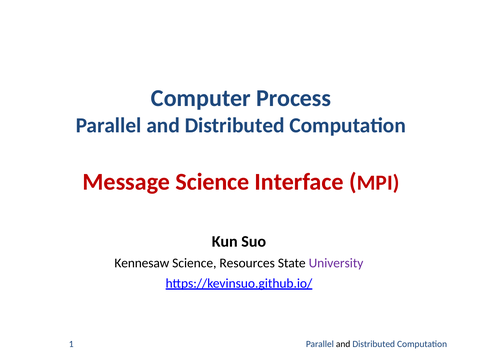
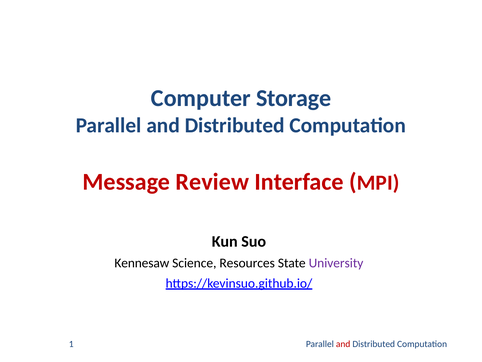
Process: Process -> Storage (294, 98)
Message Science: Science -> Review (212, 182)
and colour: black -> red (343, 344)
